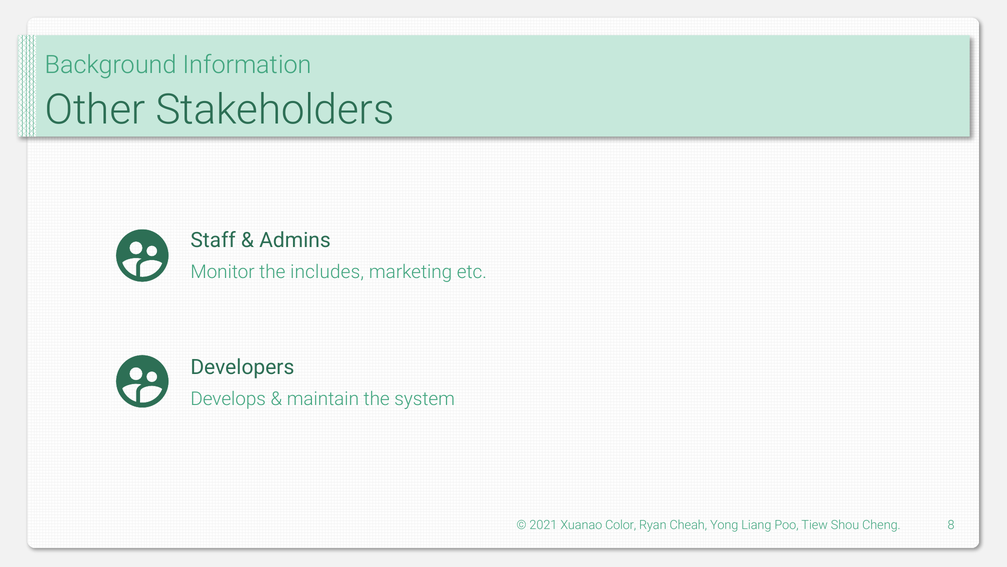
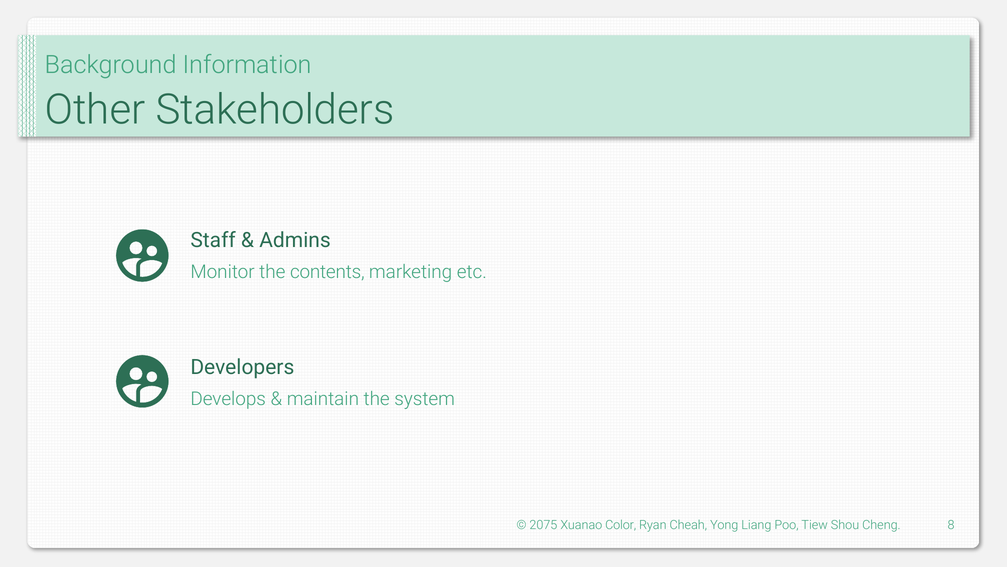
includes: includes -> contents (327, 272)
2021: 2021 -> 2075 (543, 525)
